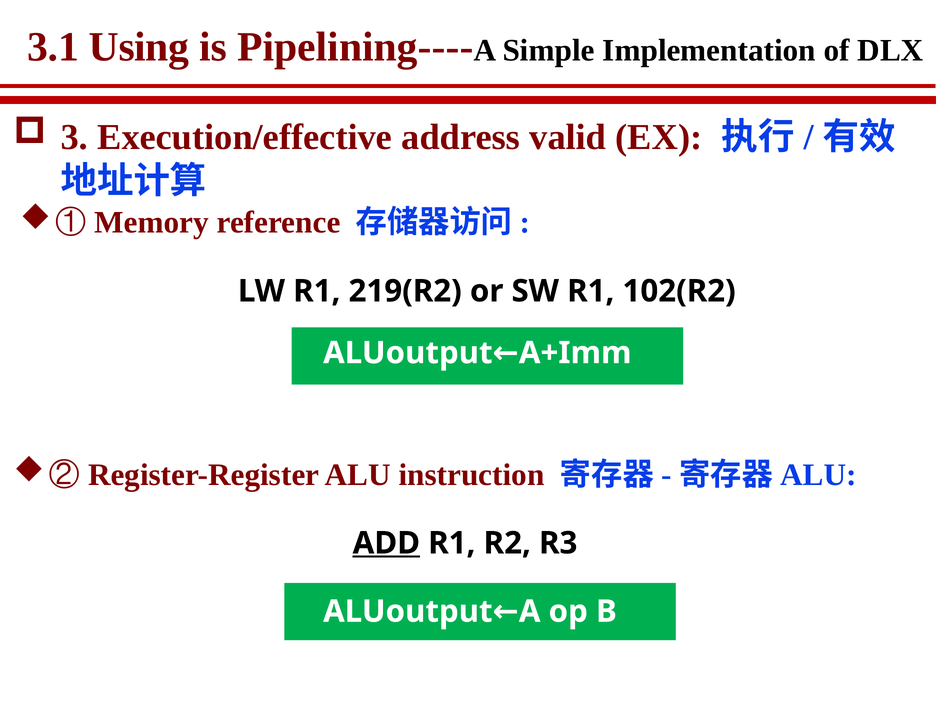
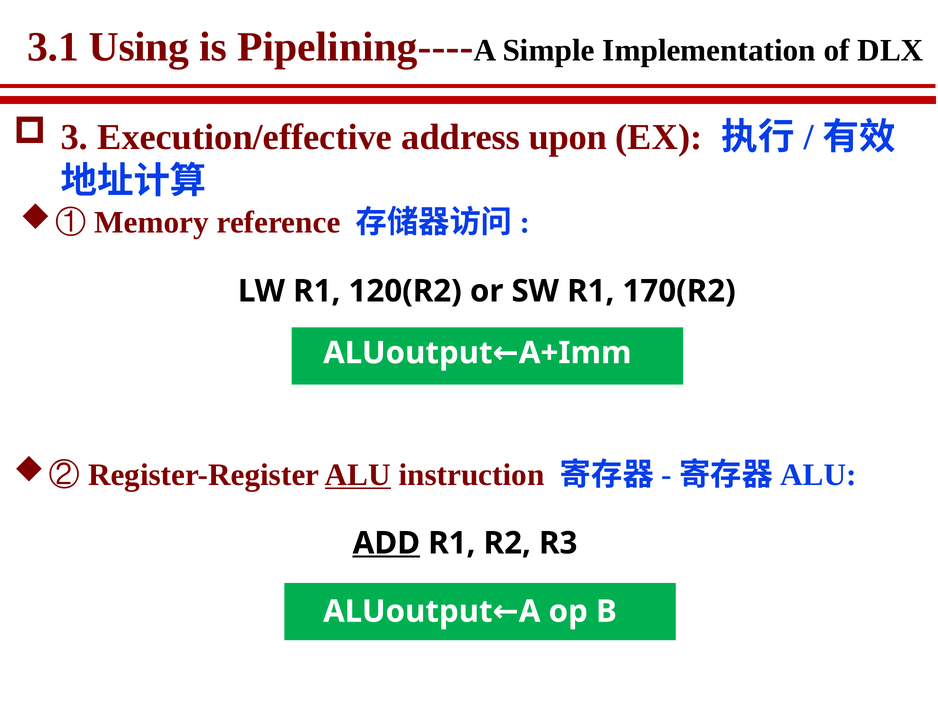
valid: valid -> upon (568, 137)
219(R2: 219(R2 -> 120(R2 (405, 291)
102(R2: 102(R2 -> 170(R2 (679, 291)
ALU underline: none -> present (358, 474)
